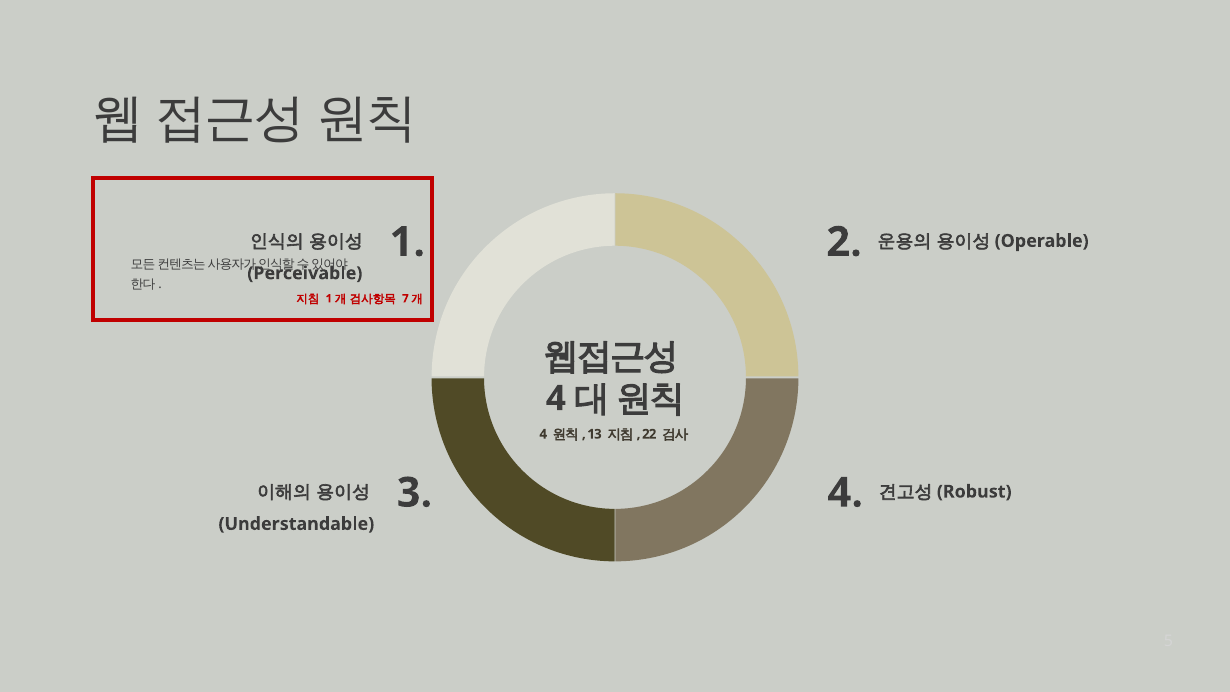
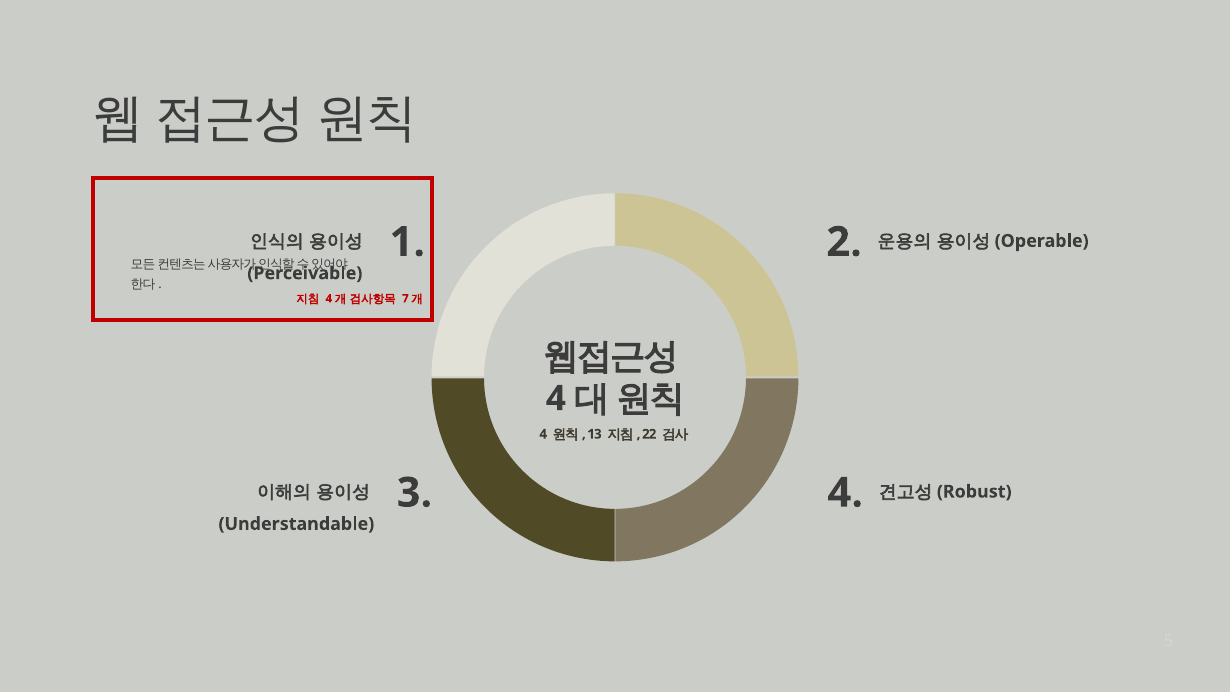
1: 1 -> 4 (329, 299)
